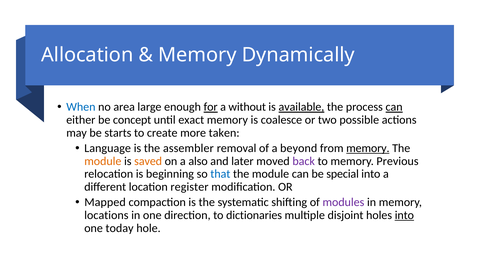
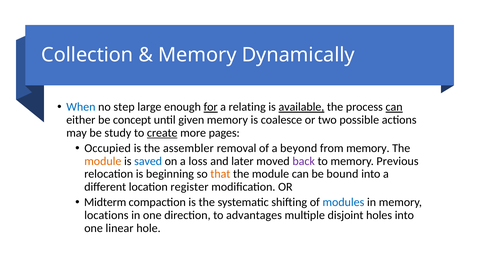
Allocation: Allocation -> Collection (87, 55)
area: area -> step (124, 107)
without: without -> relating (247, 107)
exact: exact -> given (191, 120)
starts: starts -> study (118, 133)
create underline: none -> present (162, 133)
taken: taken -> pages (224, 133)
Language: Language -> Occupied (108, 148)
memory underline: present -> none (368, 148)
saved colour: orange -> blue (148, 161)
also: also -> loss (198, 161)
that colour: blue -> orange (220, 174)
special: special -> bound (342, 174)
Mapped: Mapped -> Midterm (105, 203)
modules colour: purple -> blue (343, 203)
dictionaries: dictionaries -> advantages (254, 216)
into underline: present -> none (404, 216)
today: today -> linear (120, 229)
